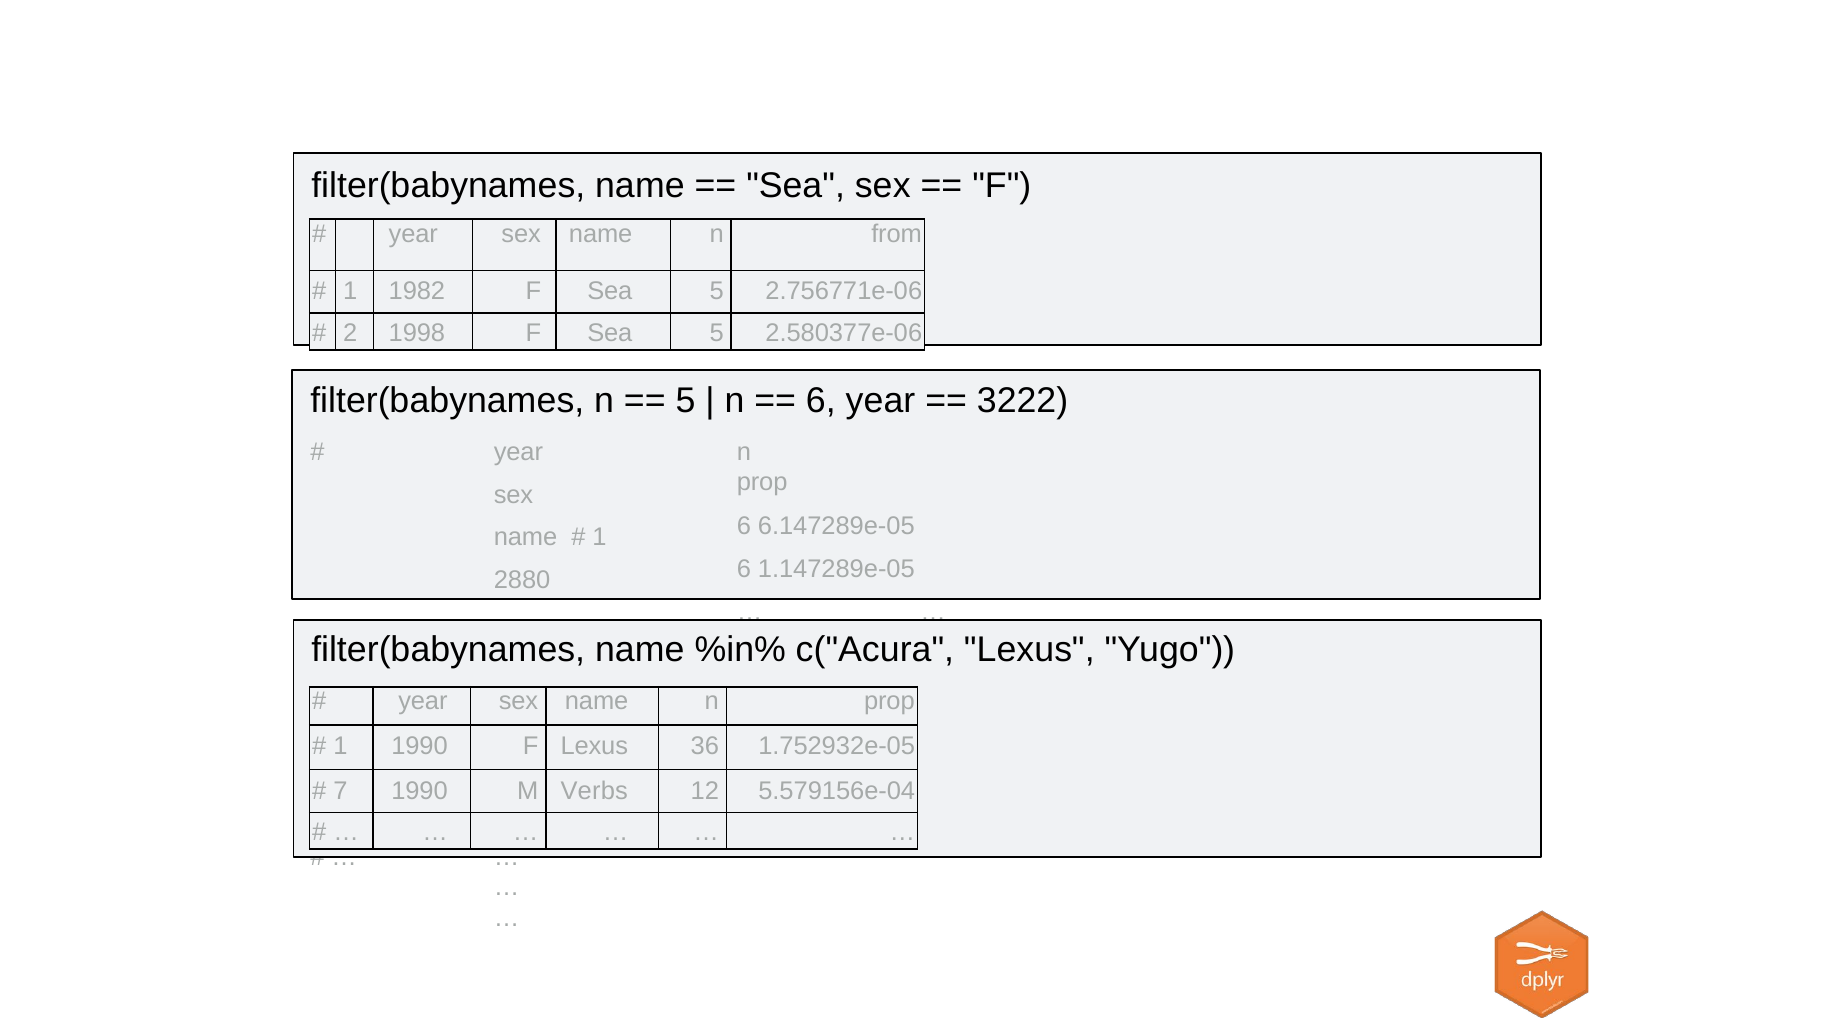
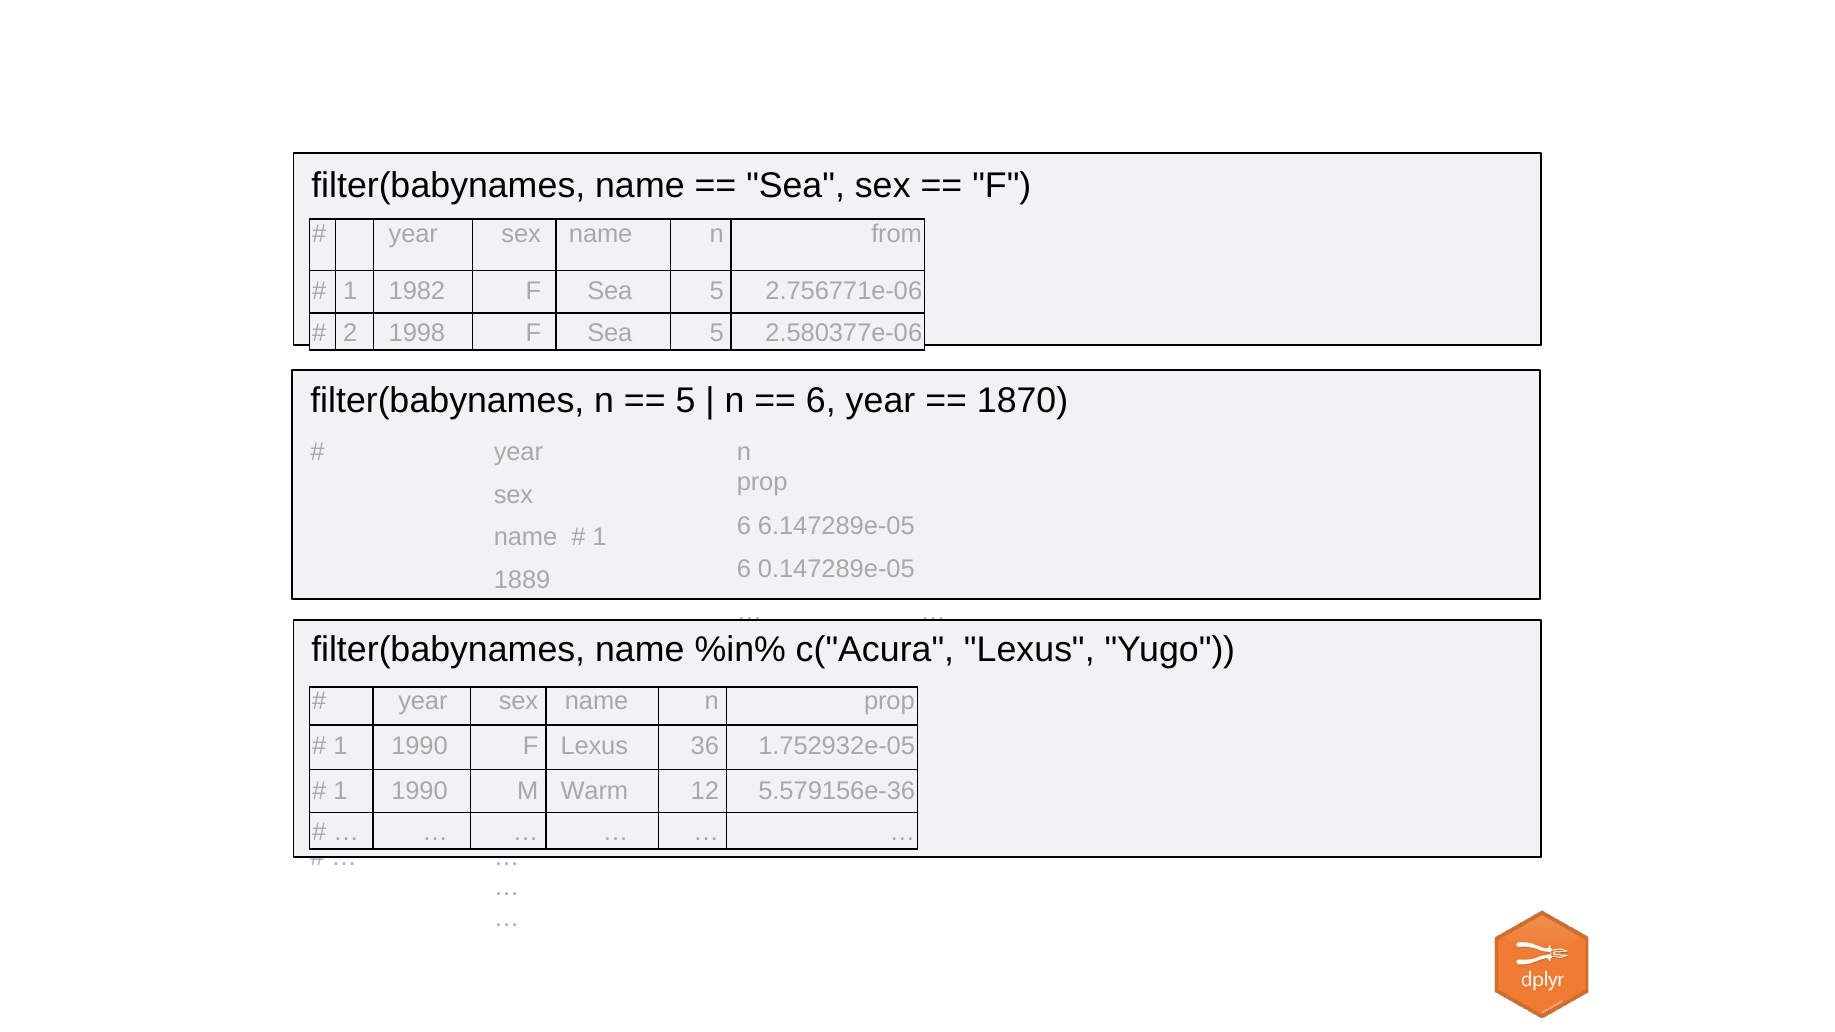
3222: 3222 -> 1870 (1023, 401)
1.147289e-05: 1.147289e-05 -> 0.147289e-05 (836, 569)
2880: 2880 -> 1889 (522, 580)
7: 7 -> 1 (340, 791)
Verbs: Verbs -> Warm (594, 791)
5.579156e-04: 5.579156e-04 -> 5.579156e-36 (837, 791)
